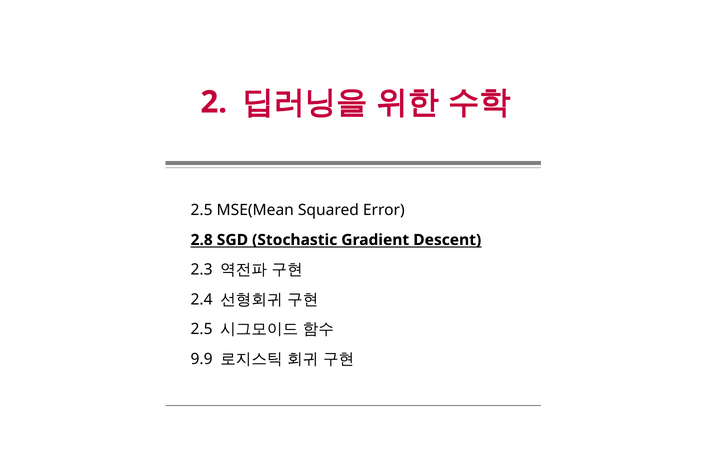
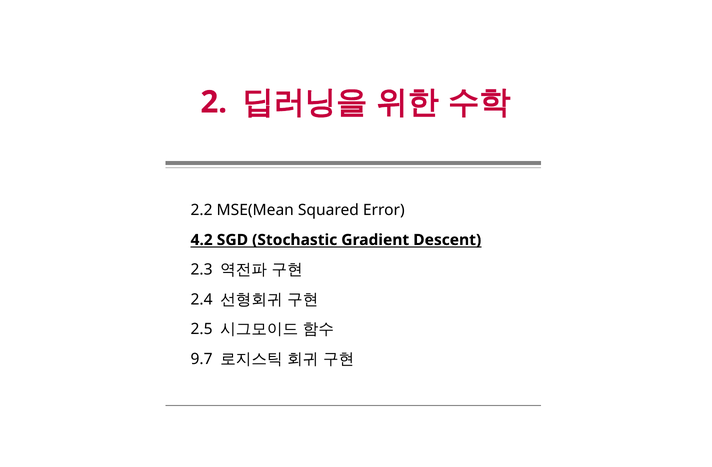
2.5: 2.5 -> 2.2 (202, 210)
2.8: 2.8 -> 4.2 (202, 240)
9.9: 9.9 -> 9.7 (202, 359)
